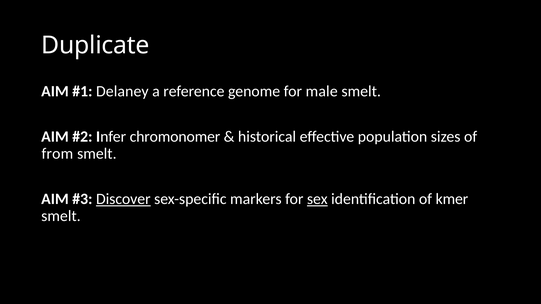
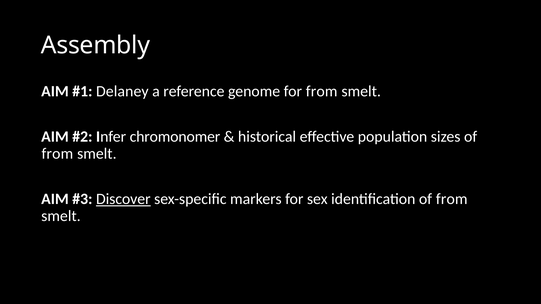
Duplicate: Duplicate -> Assembly (95, 45)
for male: male -> from (322, 91)
sex underline: present -> none (317, 199)
identification of kmer: kmer -> from (452, 199)
